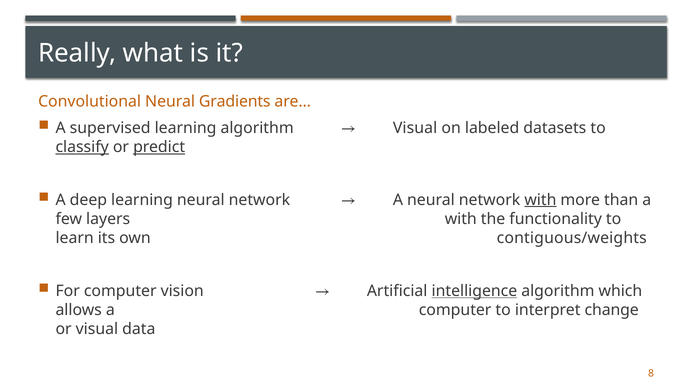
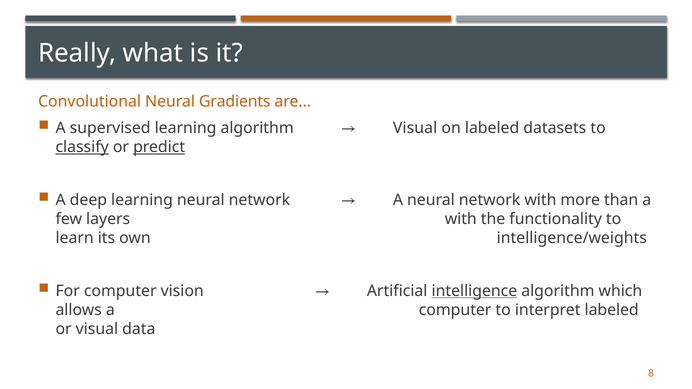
with underline: present -> none (540, 200)
contiguous/weights: contiguous/weights -> intelligence/weights (572, 238)
interpret change: change -> labeled (612, 310)
